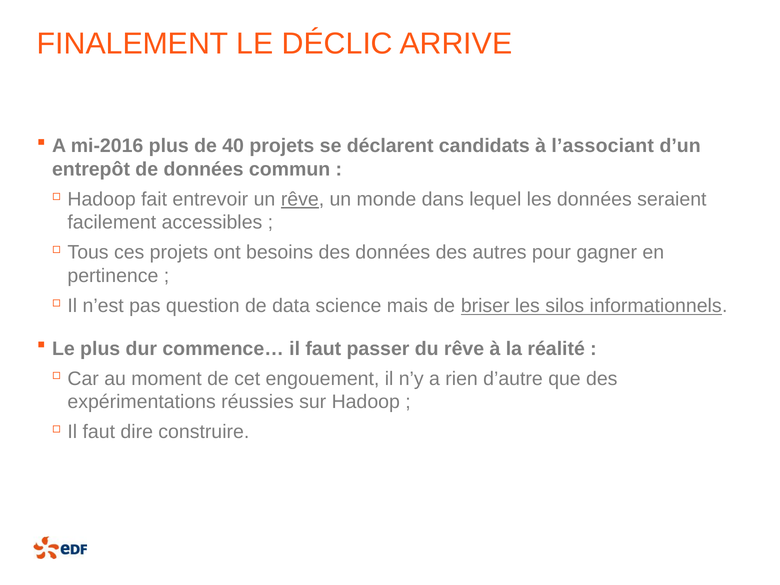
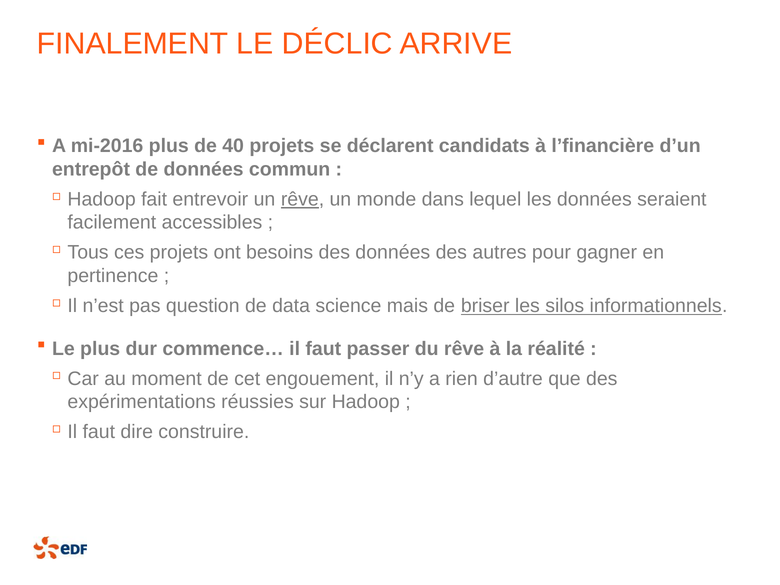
l’associant: l’associant -> l’financière (603, 146)
